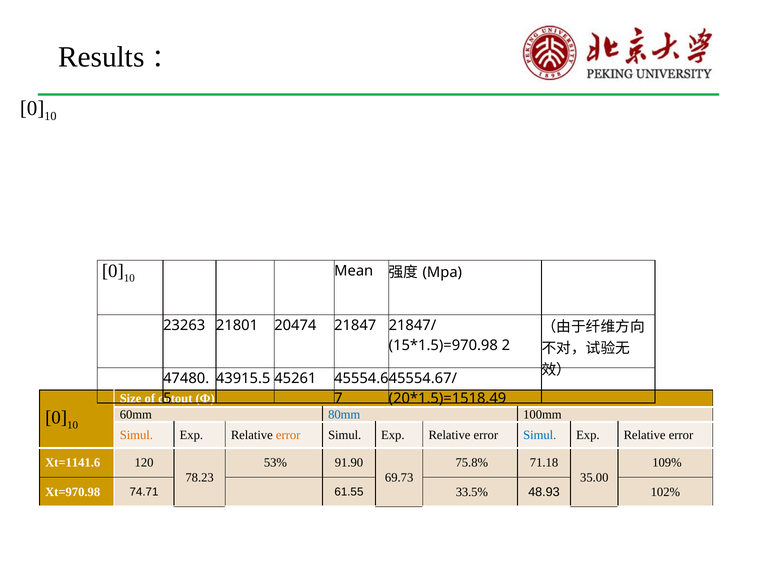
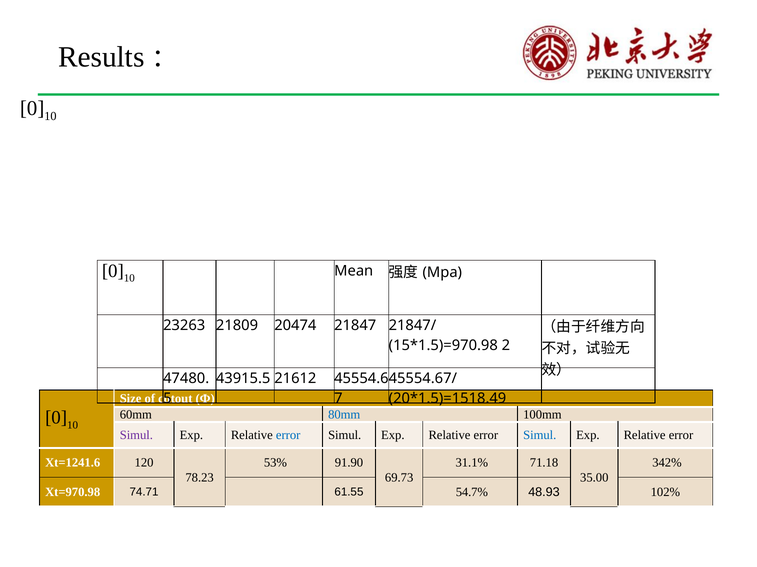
21801: 21801 -> 21809 (237, 326)
45261: 45261 -> 21612 (295, 379)
Simul colour: orange -> purple (136, 436)
error colour: orange -> blue (288, 436)
Xt=1141.6: Xt=1141.6 -> Xt=1241.6 (73, 463)
75.8%: 75.8% -> 31.1% (472, 463)
109%: 109% -> 342% (667, 463)
33.5%: 33.5% -> 54.7% (472, 493)
